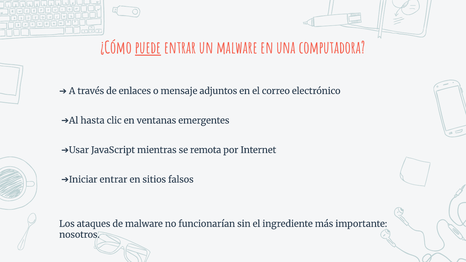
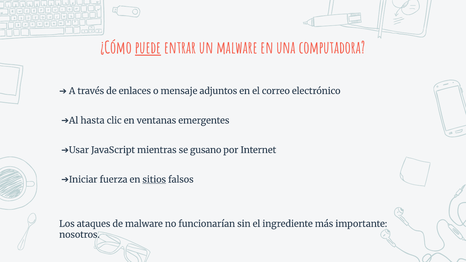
remota: remota -> gusano (206, 150)
entrar: entrar -> fuerza (114, 180)
sitios underline: none -> present (154, 180)
